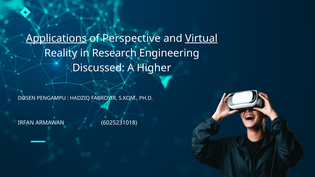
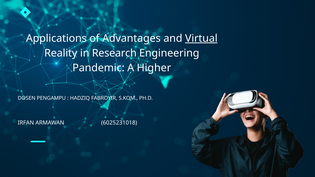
Applications underline: present -> none (56, 38)
Perspective: Perspective -> Advantages (131, 38)
Discussed: Discussed -> Pandemic (98, 68)
